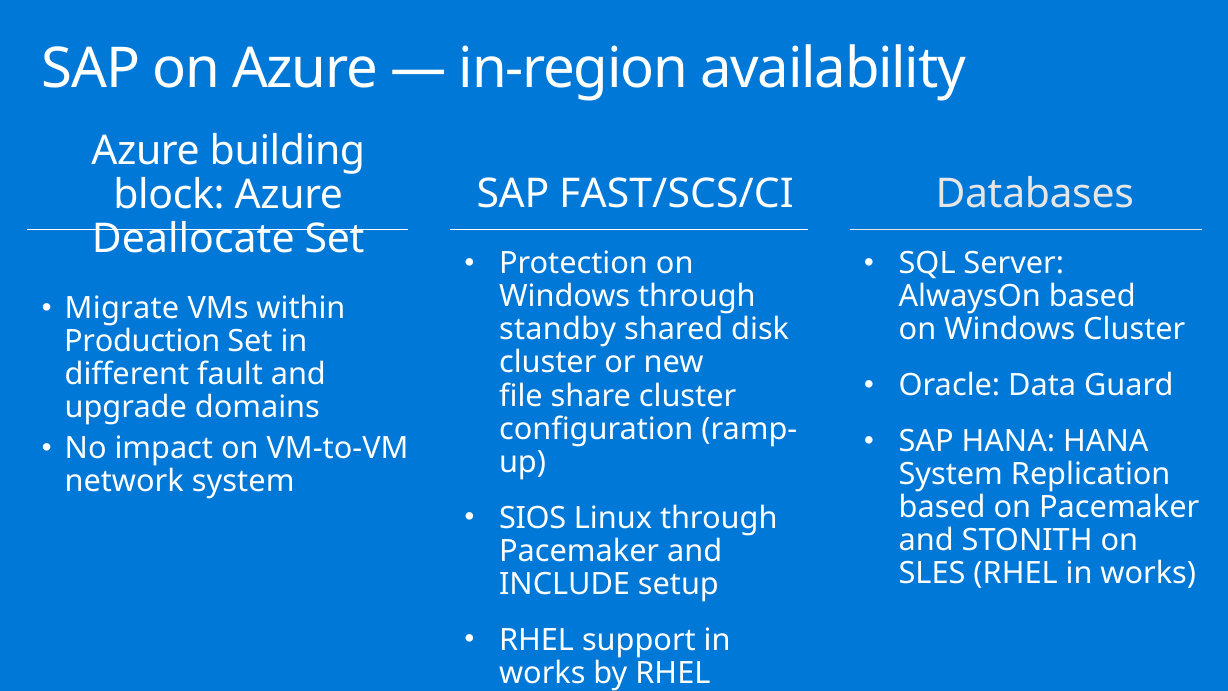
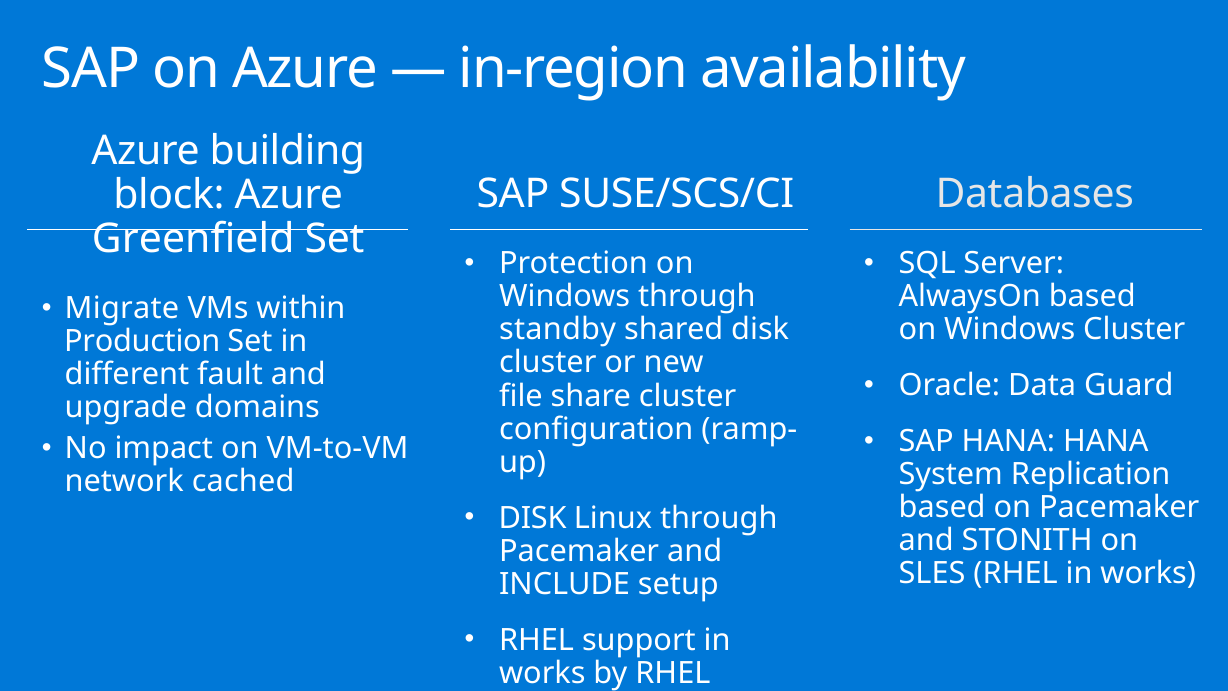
FAST/SCS/CI: FAST/SCS/CI -> SUSE/SCS/CI (677, 194)
Deallocate: Deallocate -> Greenfield (193, 239)
network system: system -> cached (243, 481)
SIOS: SIOS -> DISK (533, 518)
